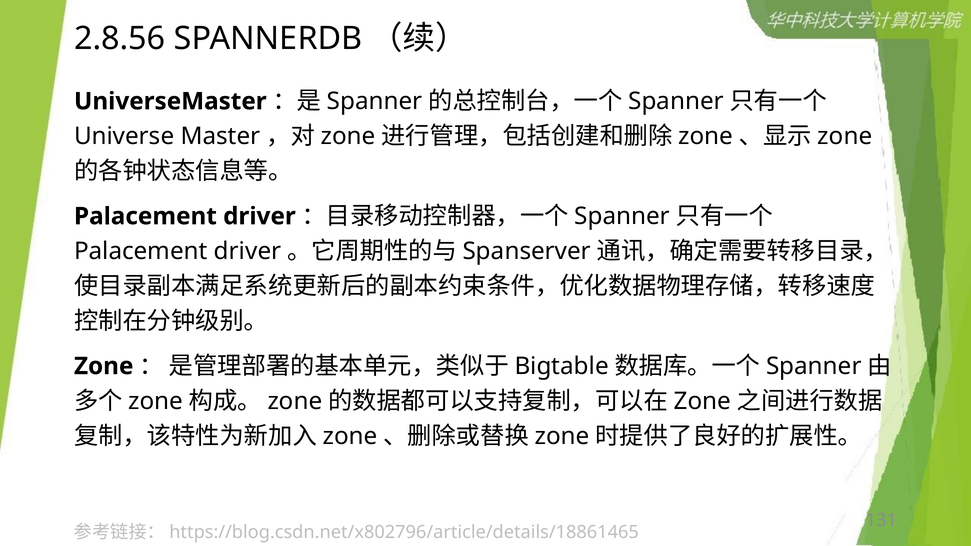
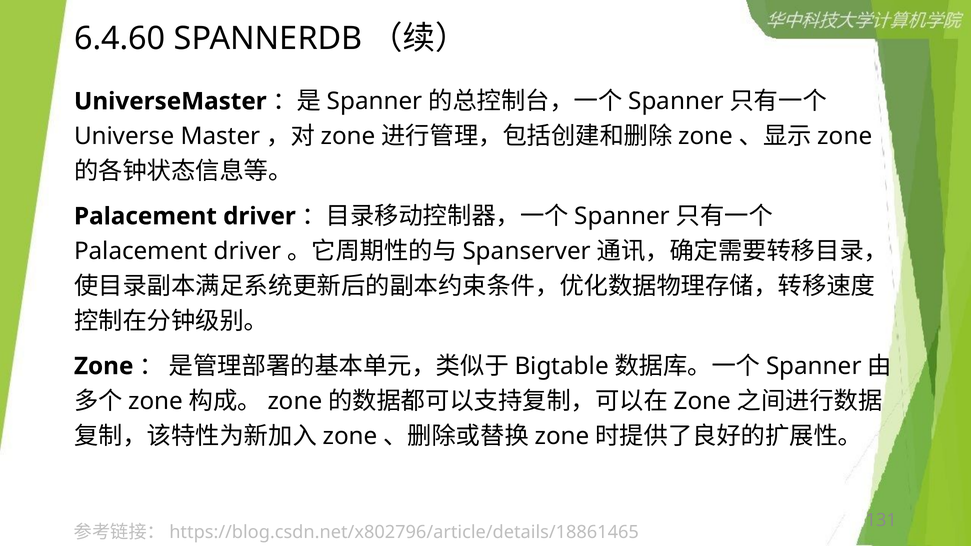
2.8.56: 2.8.56 -> 6.4.60 (120, 39)
